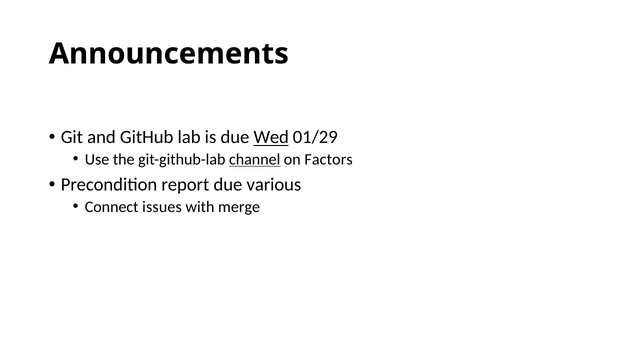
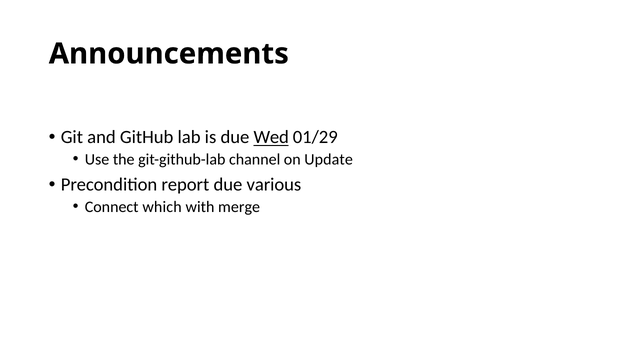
channel underline: present -> none (255, 159)
Factors: Factors -> Update (329, 159)
issues: issues -> which (162, 207)
